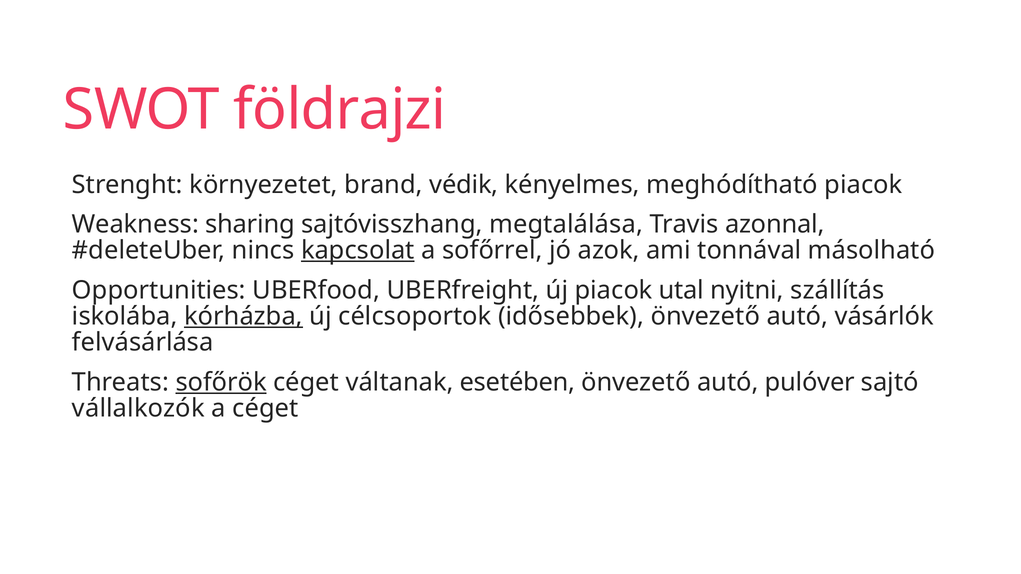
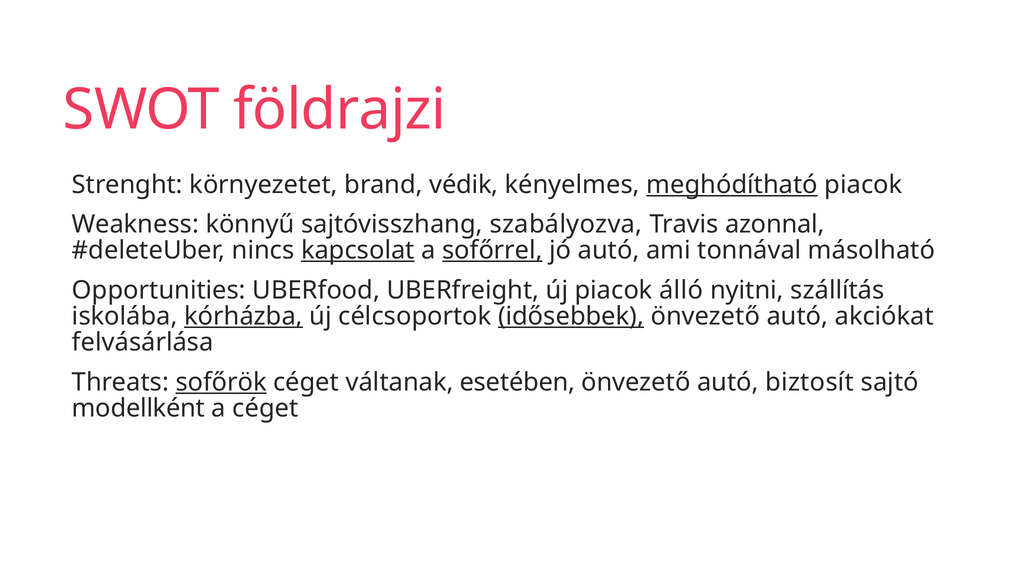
meghódítható underline: none -> present (732, 185)
sharing: sharing -> könnyű (250, 225)
megtalálása: megtalálása -> szabályozva (566, 225)
sofőrrel underline: none -> present (492, 251)
jó azok: azok -> autó (609, 251)
utal: utal -> álló (681, 291)
idősebbek underline: none -> present (571, 317)
vásárlók: vásárlók -> akciókat (884, 317)
pulóver: pulóver -> biztosít (810, 382)
vállalkozók: vállalkozók -> modellként (139, 409)
